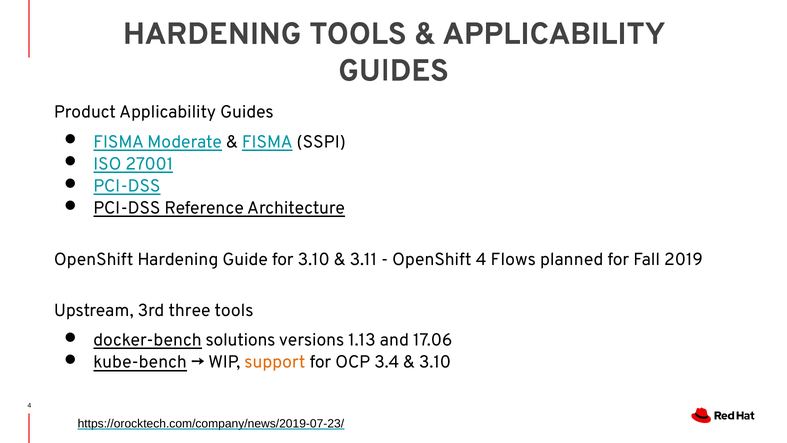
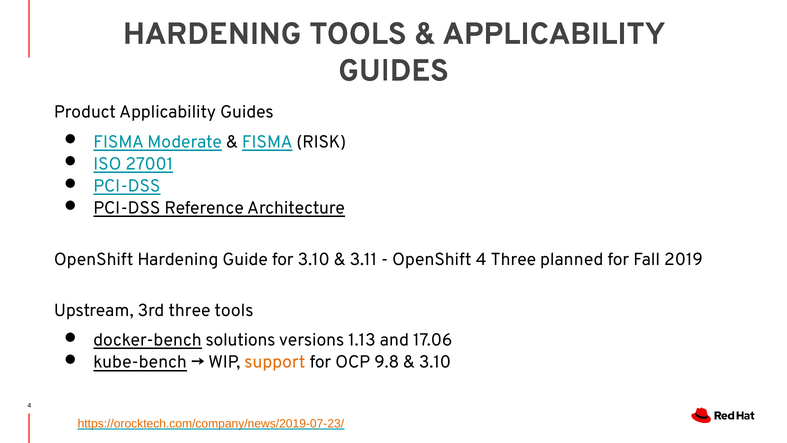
SSPI: SSPI -> RISK (321, 142)
4 Flows: Flows -> Three (513, 260)
3.4: 3.4 -> 9.8 (387, 362)
https://orocktech.com/company/news/2019-07-23/ colour: black -> orange (211, 423)
